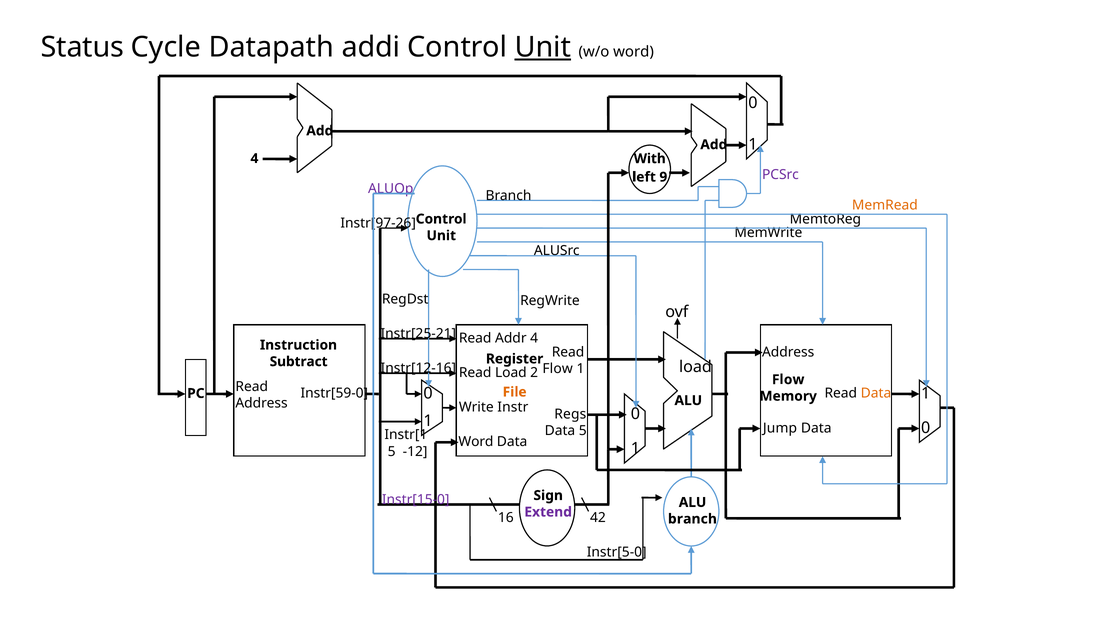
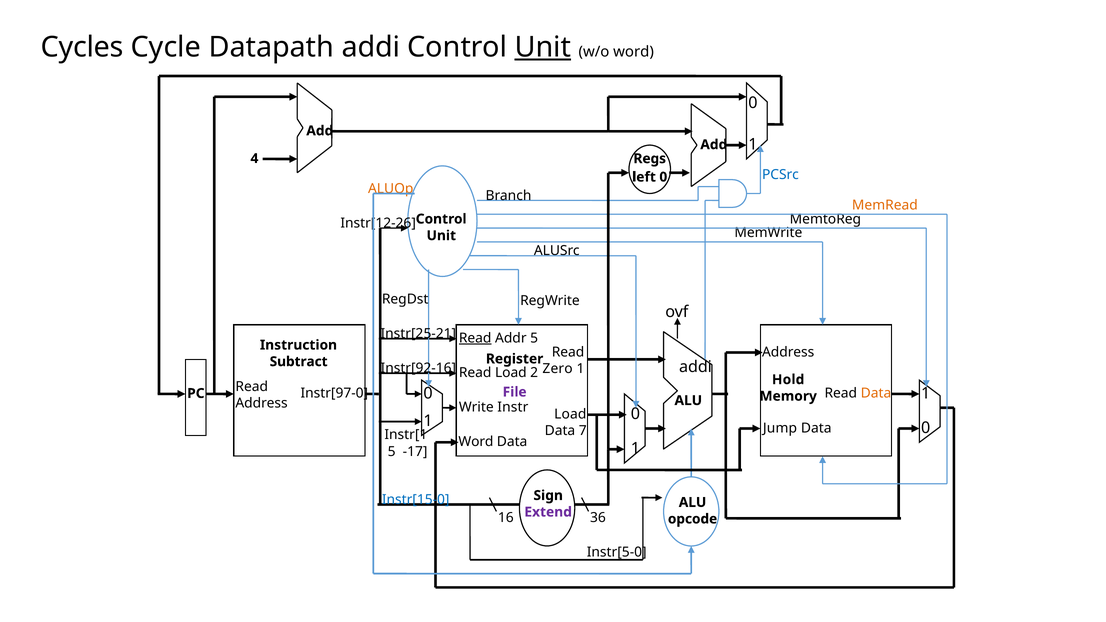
Status: Status -> Cycles (82, 47)
With: With -> Regs (650, 159)
PCSrc colour: purple -> blue (780, 175)
left 9: 9 -> 0 (663, 177)
ALUOp colour: purple -> orange (391, 189)
Instr[97-26: Instr[97-26 -> Instr[12-26 (378, 223)
Read underline: none -> present (475, 338)
Addr 4: 4 -> 5 (534, 338)
load: load -> addi (696, 367)
Instr[12-16: Instr[12-16 -> Instr[92-16 (418, 368)
Flow: Flow -> Zero (558, 369)
Flow: Flow -> Hold (788, 380)
Instr[59-0: Instr[59-0 -> Instr[97-0 (334, 393)
File colour: orange -> purple (515, 392)
Regs: Regs -> Load (570, 414)
Data 5: 5 -> 7 (583, 431)
-12: -12 -> -17 (415, 452)
Instr[15-0 colour: purple -> blue (416, 500)
42: 42 -> 36 (598, 518)
branch: branch -> opcode (693, 519)
